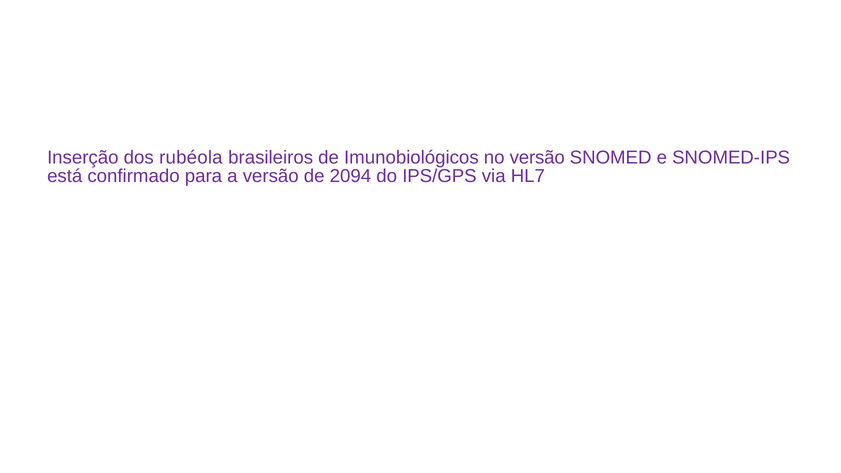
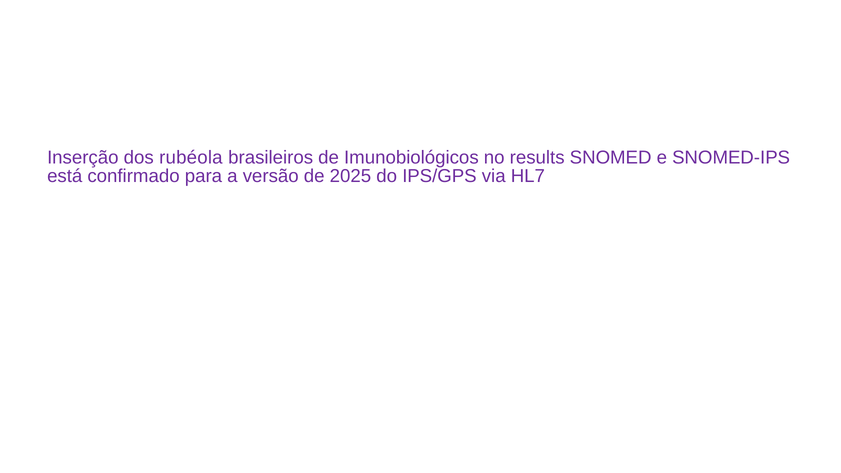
no versão: versão -> results (537, 158)
2094: 2094 -> 2025 (350, 176)
